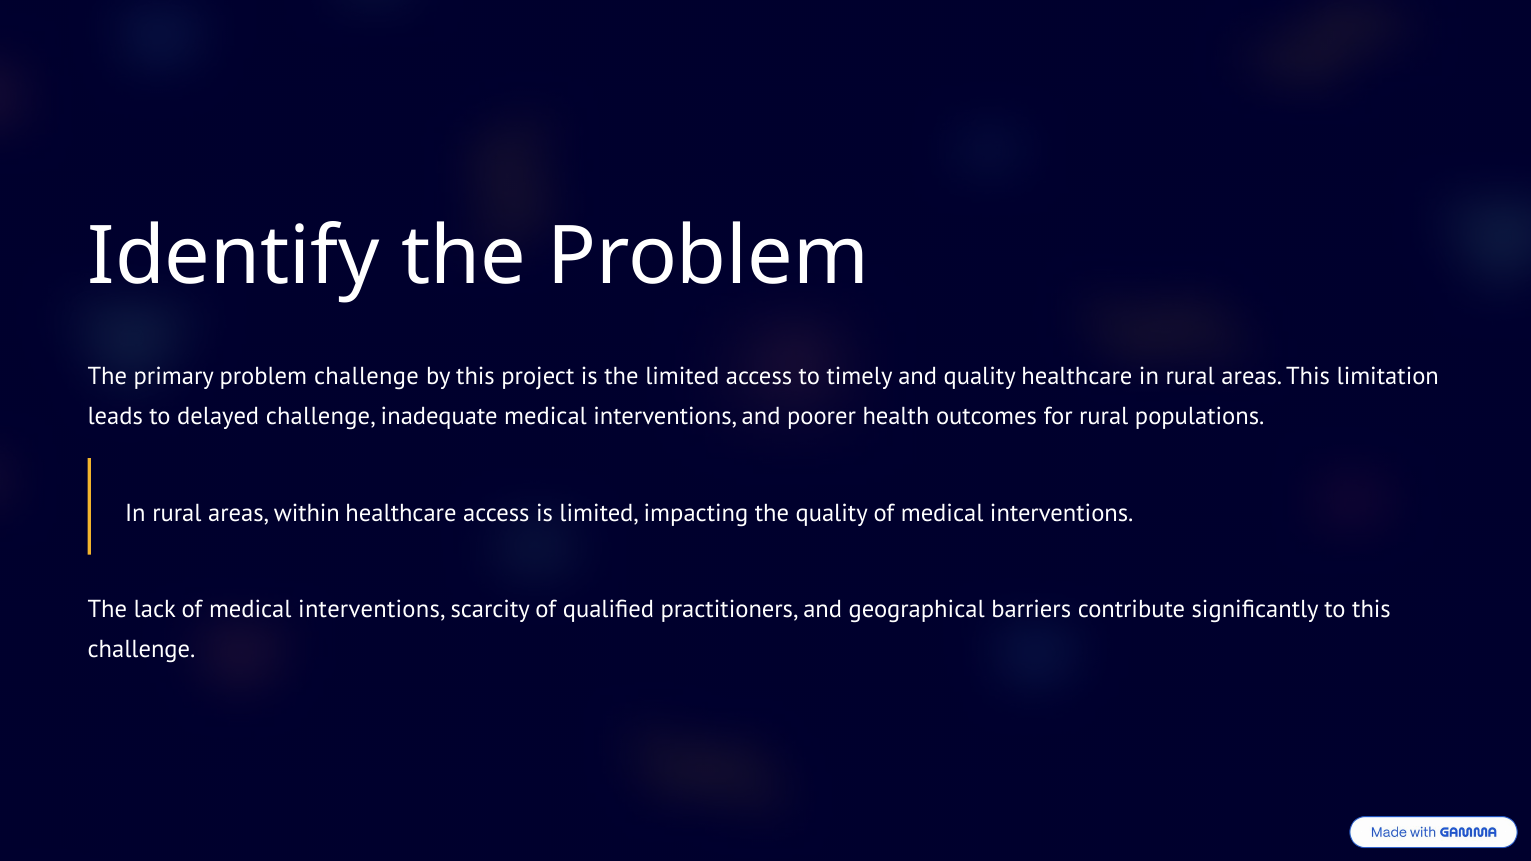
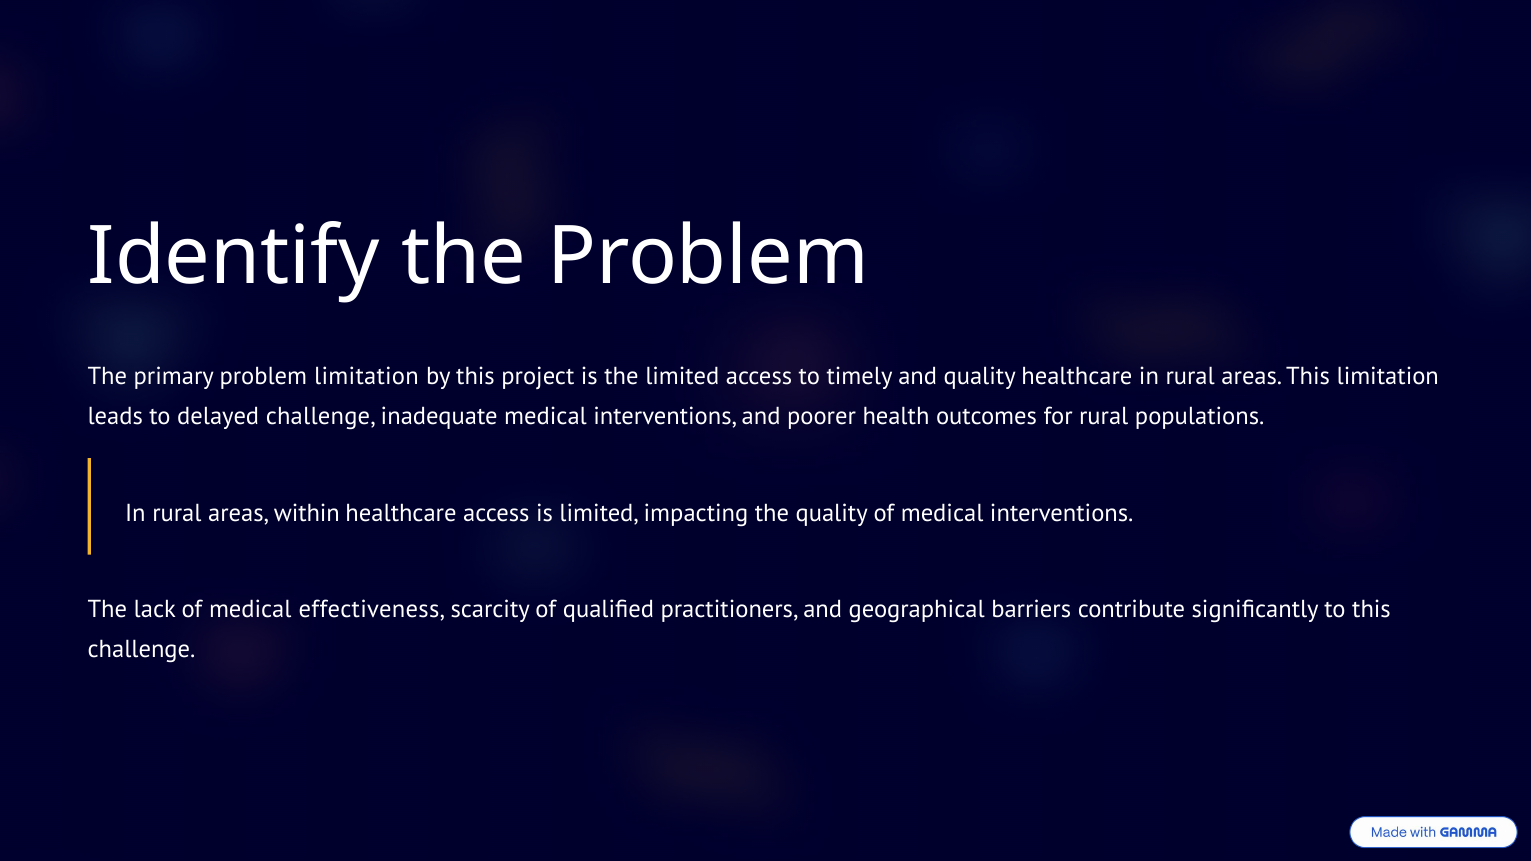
problem challenge: challenge -> limitation (367, 377)
lack of medical interventions: interventions -> effectiveness (372, 610)
